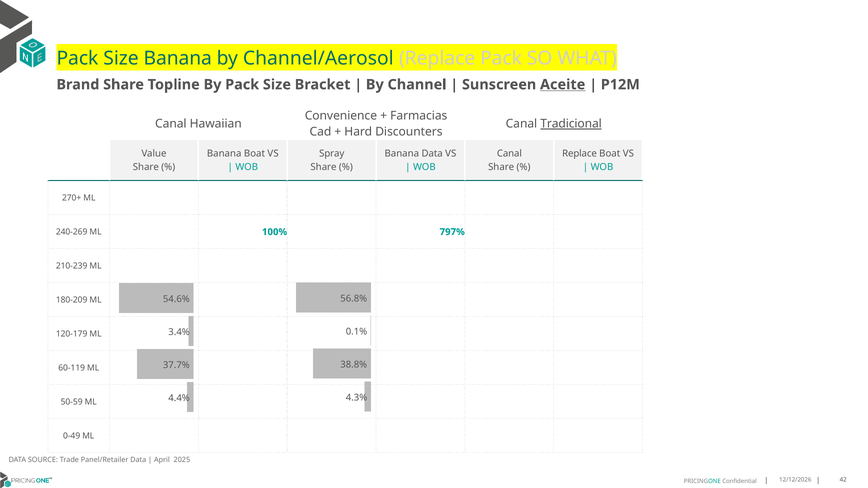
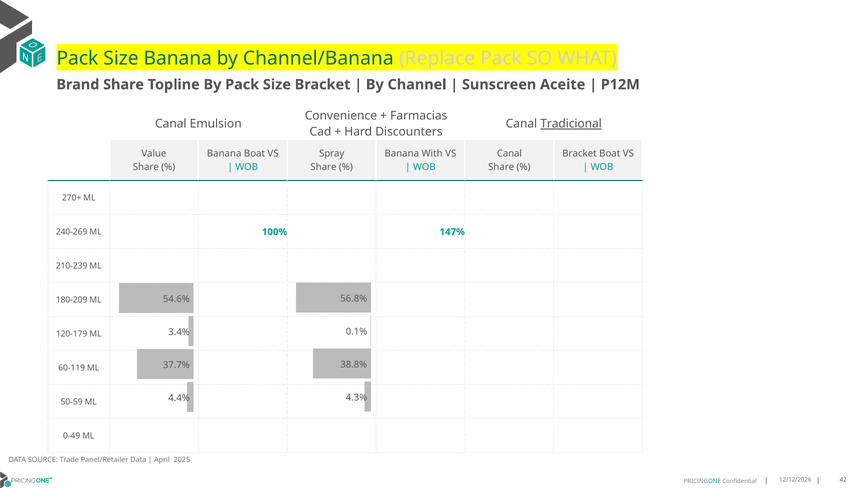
Channel/Aerosol: Channel/Aerosol -> Channel/Banana (318, 58)
Aceite underline: present -> none (563, 85)
Hawaiian: Hawaiian -> Emulsion (216, 124)
Banana Data: Data -> With (432, 154)
Replace: Replace -> Bracket (579, 154)
797%: 797% -> 147% (452, 232)
